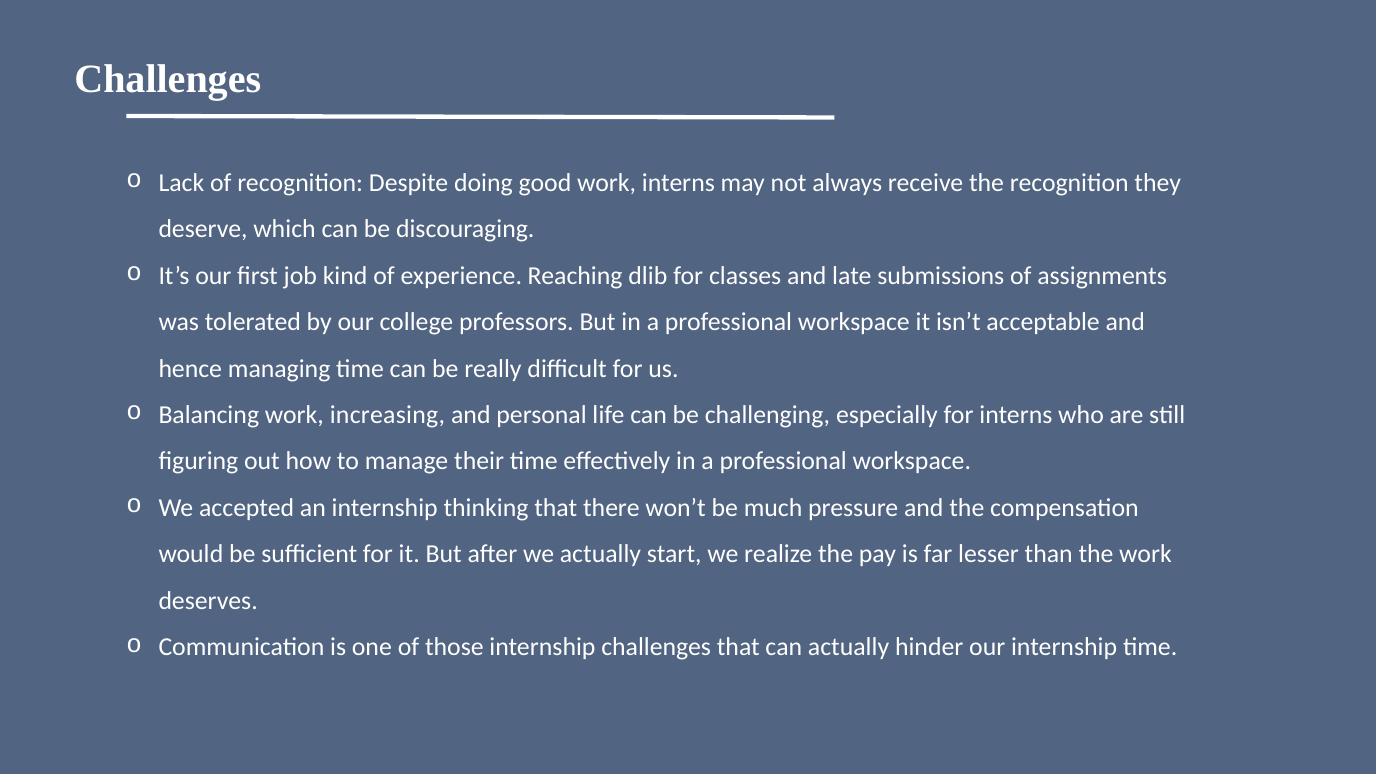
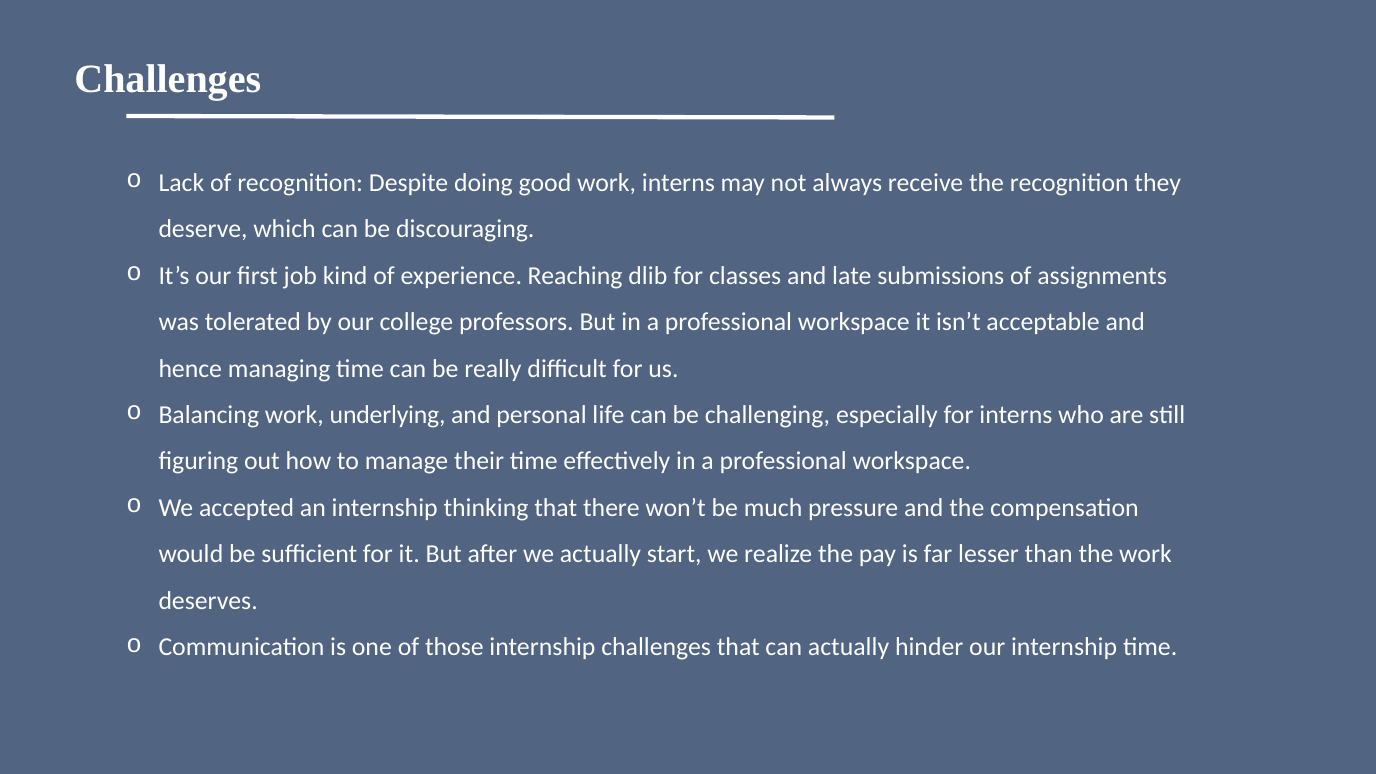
increasing: increasing -> underlying (388, 415)
